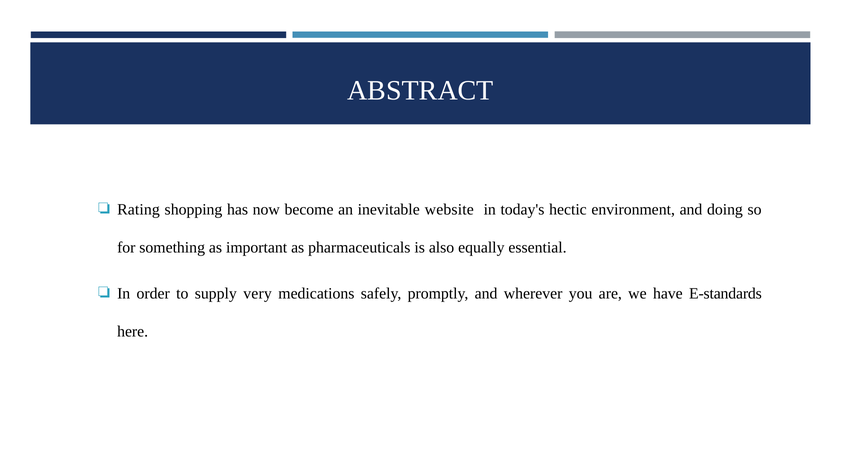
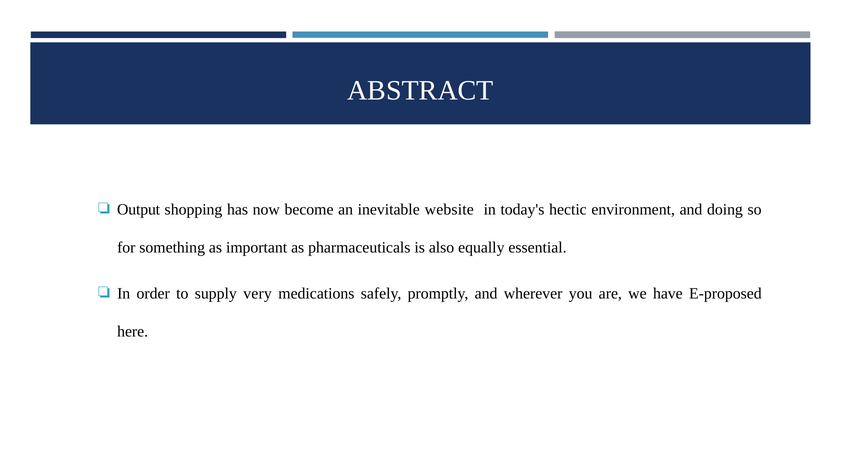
Rating: Rating -> Output (139, 209)
E-standards: E-standards -> E-proposed (725, 294)
